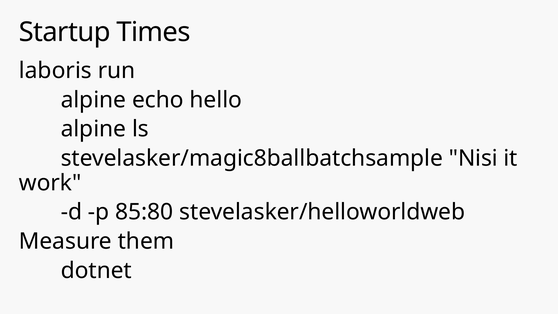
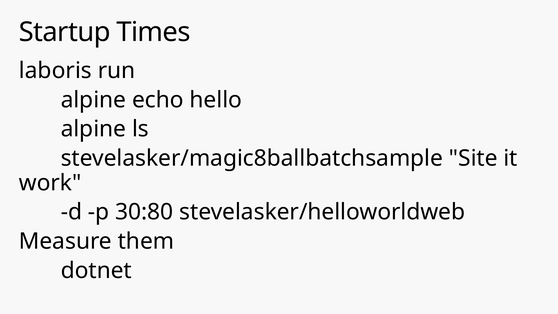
Nisi: Nisi -> Site (473, 158)
85:80: 85:80 -> 30:80 (144, 212)
